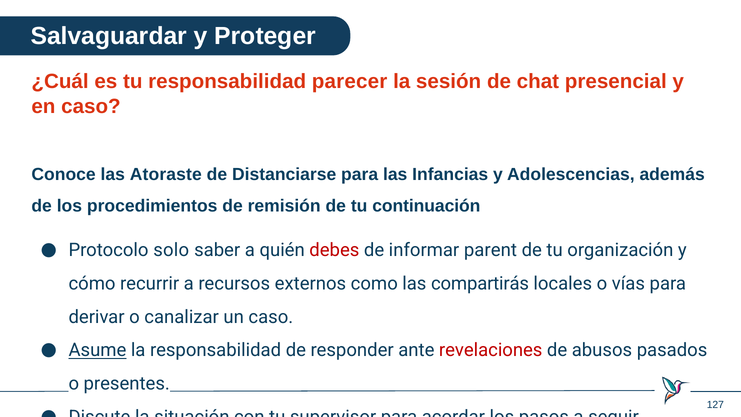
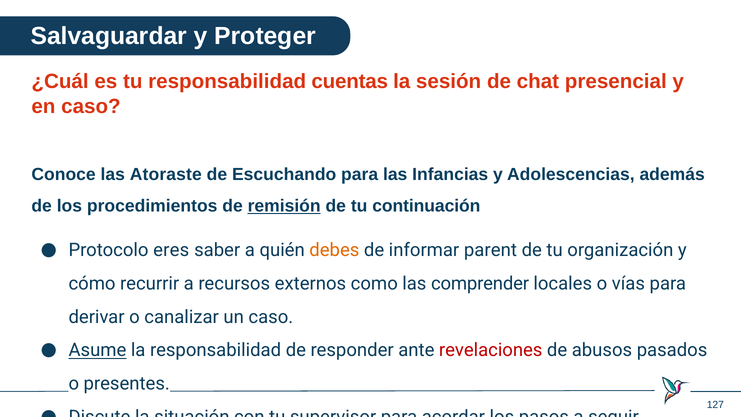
parecer: parecer -> cuentas (350, 82)
Distanciarse: Distanciarse -> Escuchando (284, 175)
remisión underline: none -> present (284, 206)
Protocolo solo: solo -> eres (171, 250)
debes colour: red -> orange (334, 250)
compartirás: compartirás -> comprender (480, 284)
